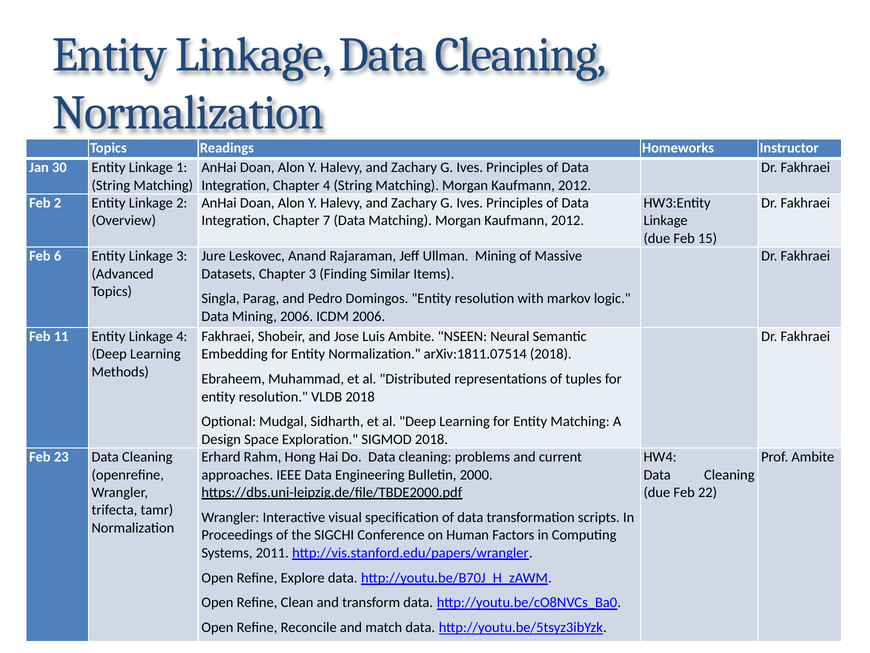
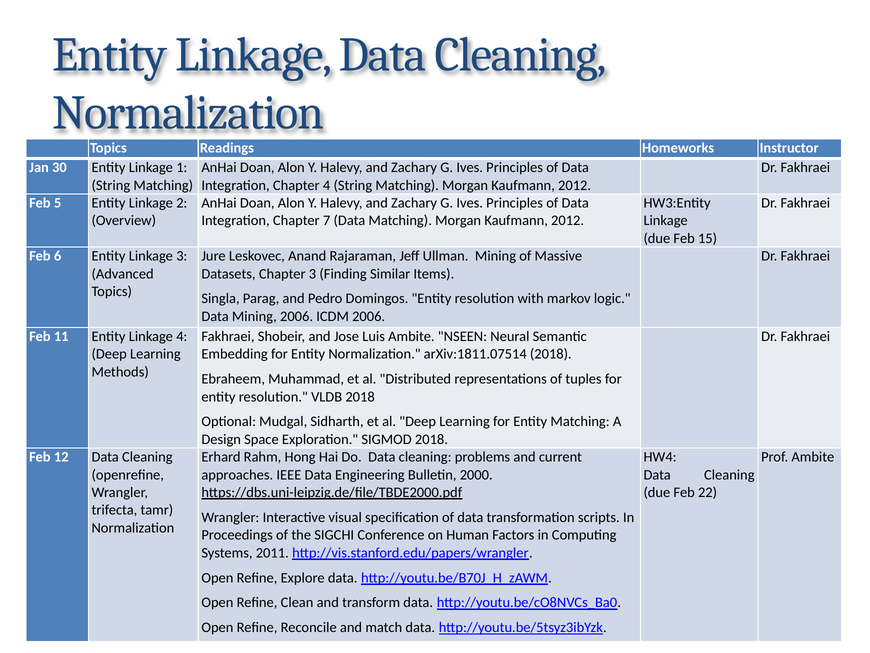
Feb 2: 2 -> 5 (58, 203)
23: 23 -> 12 (61, 457)
